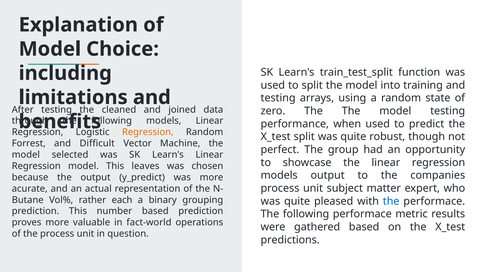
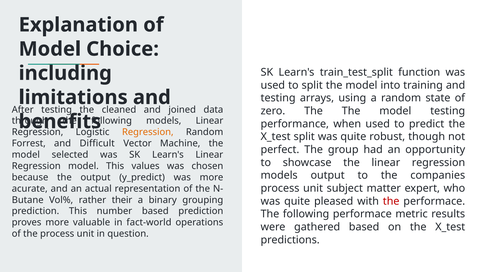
leaves: leaves -> values (146, 166)
each: each -> their (122, 200)
the colour: blue -> red (391, 201)
